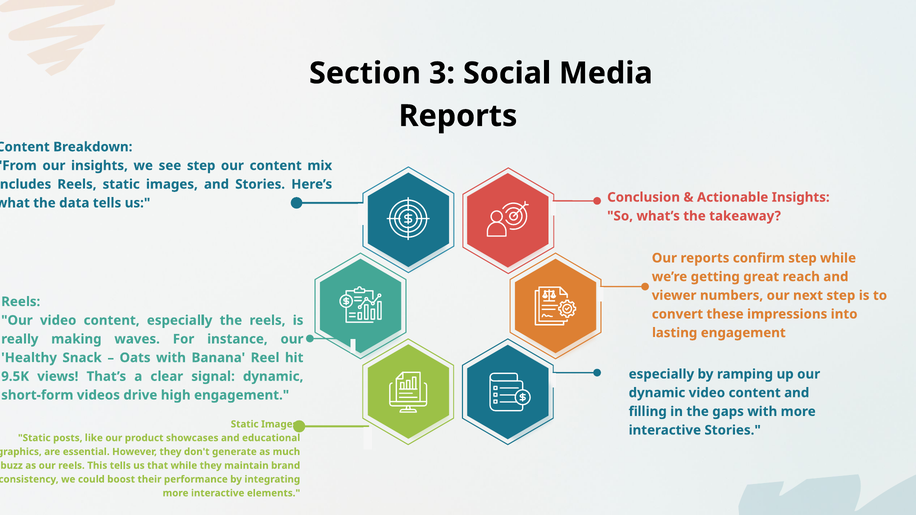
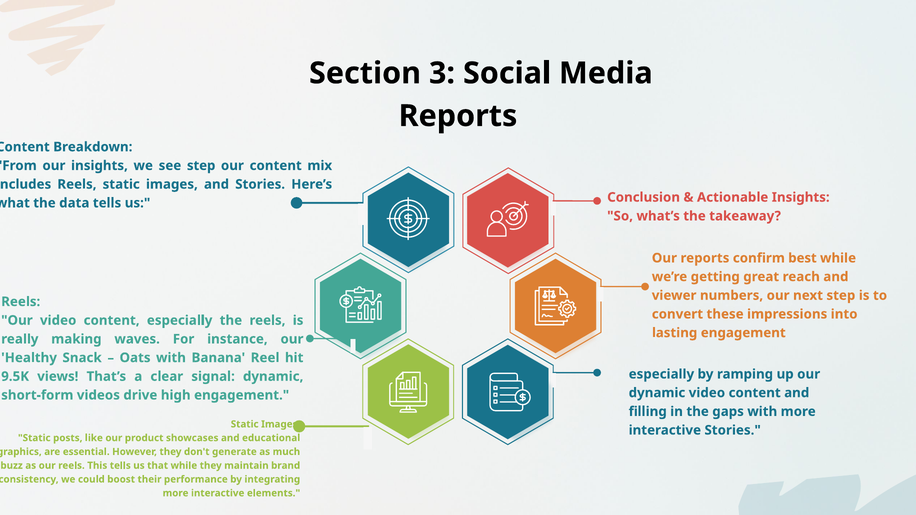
confirm step: step -> best (802, 258)
